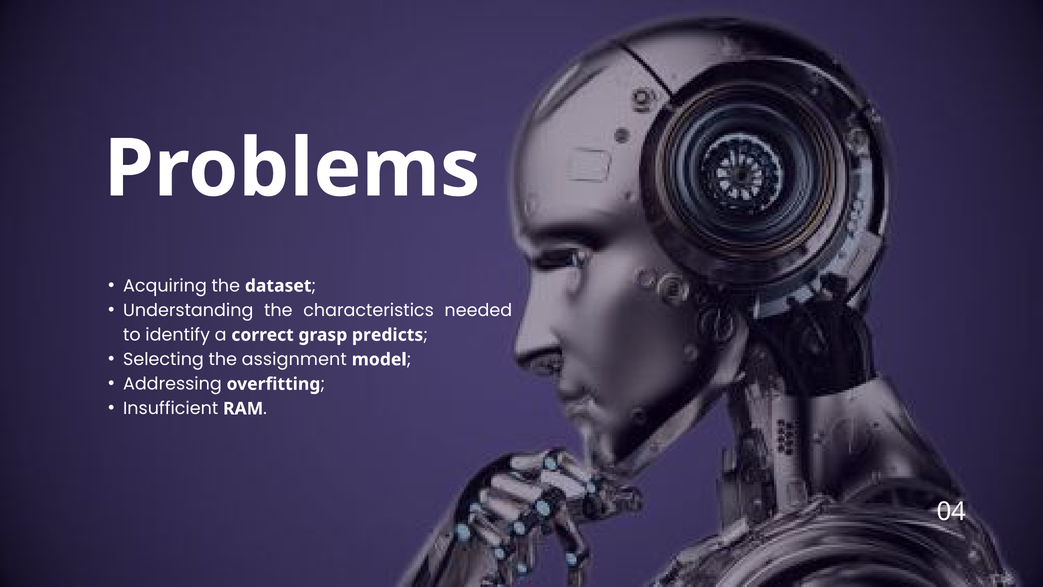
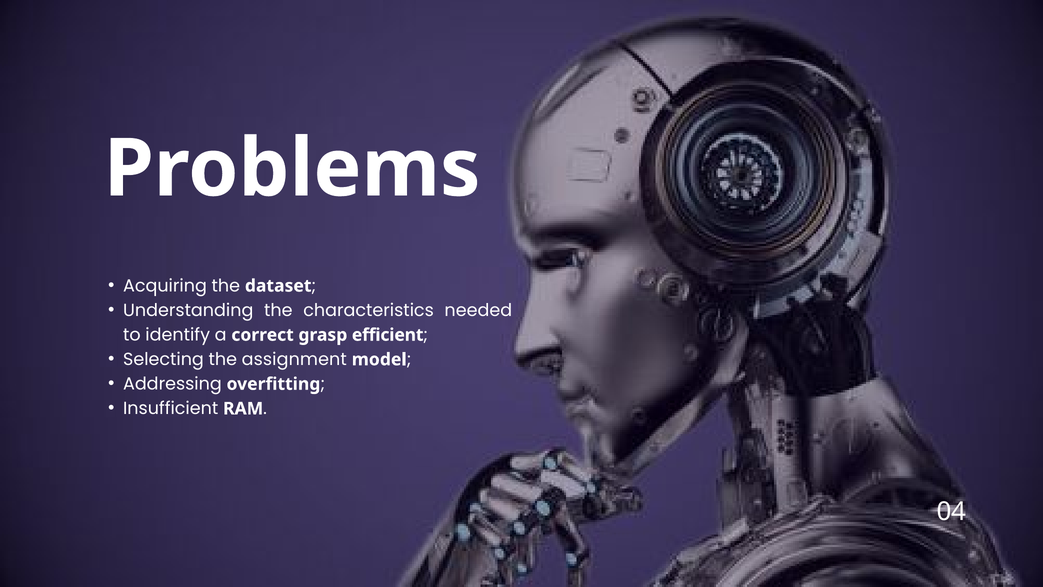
predicts: predicts -> efficient (388, 335)
